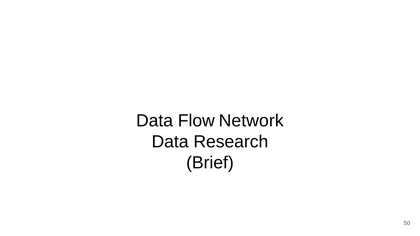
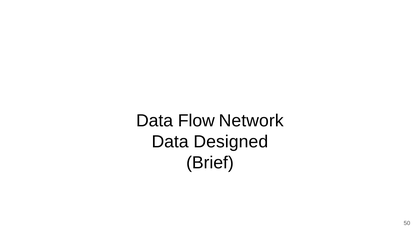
Research: Research -> Designed (231, 142)
